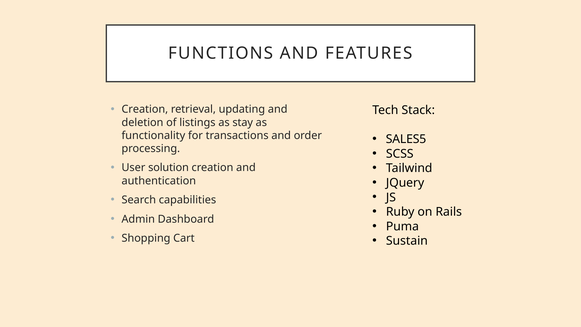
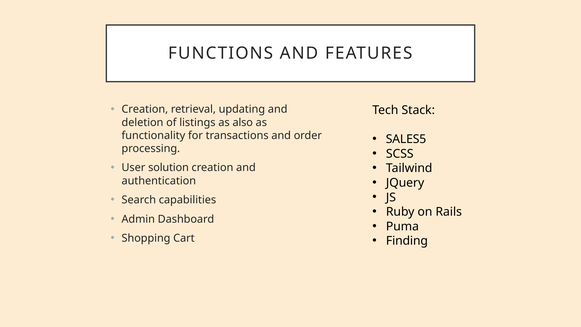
stay: stay -> also (243, 122)
Sustain: Sustain -> Finding (407, 241)
